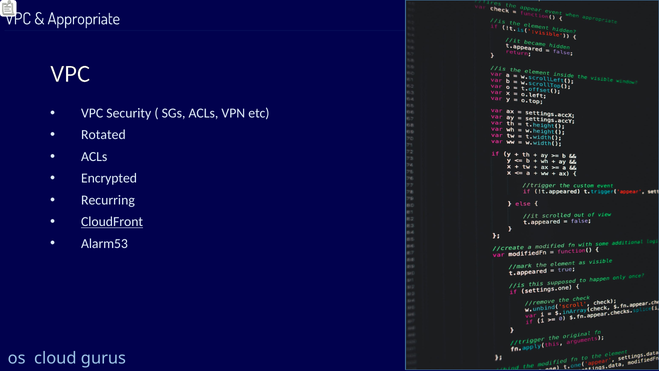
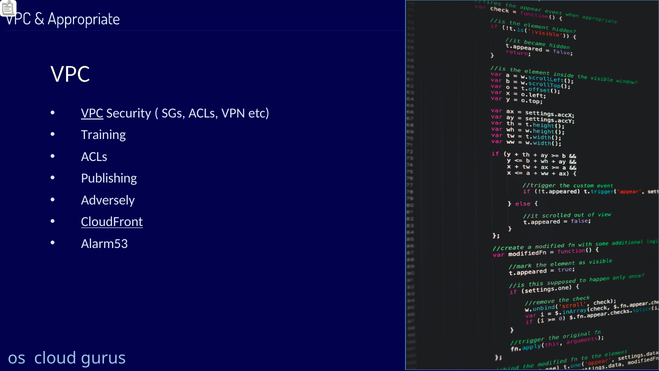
VPC underline: none -> present (92, 113)
Rotated: Rotated -> Training (103, 135)
Encrypted: Encrypted -> Publishing (109, 178)
Recurring: Recurring -> Adversely (108, 200)
